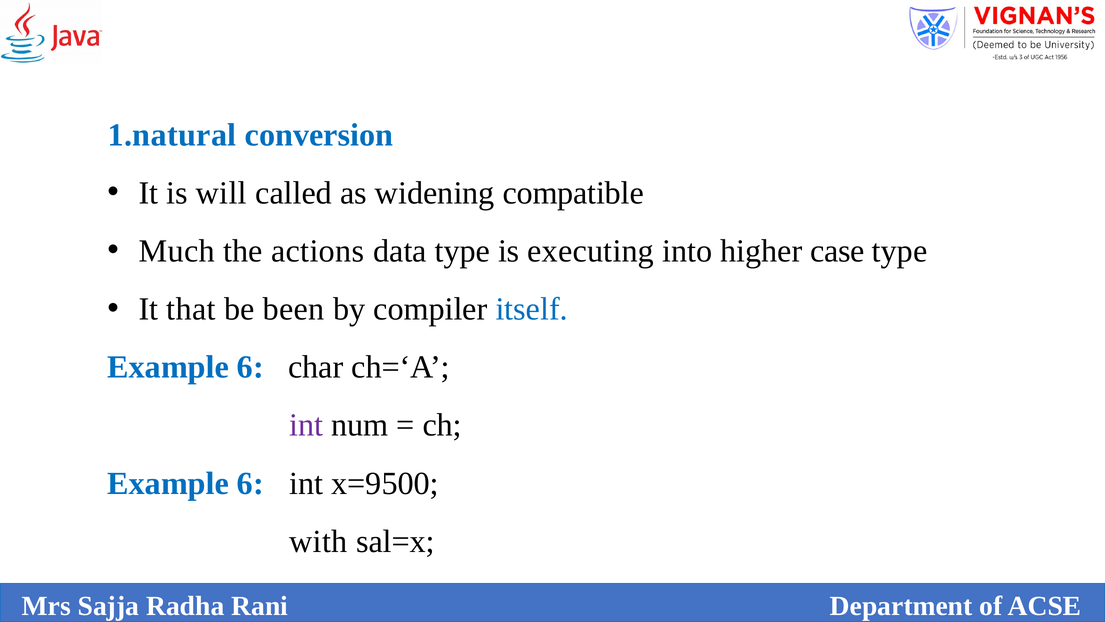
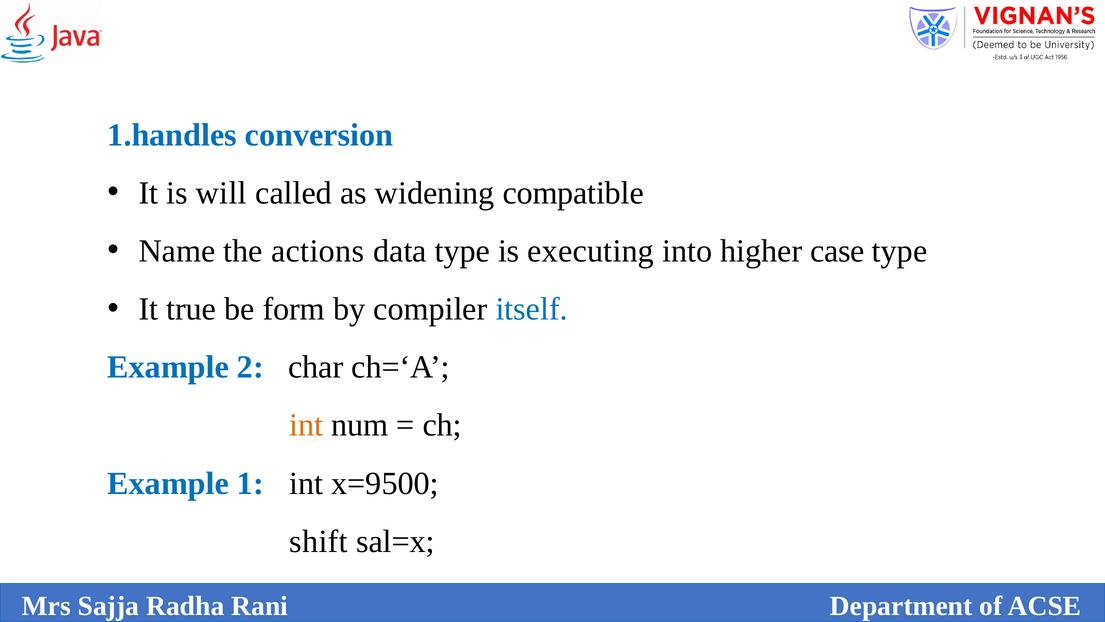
1.natural: 1.natural -> 1.handles (172, 135)
Much: Much -> Name (177, 251)
that: that -> true (191, 309)
been: been -> form (294, 309)
6: 6 -> 2 (250, 367)
int colour: purple -> orange (306, 425)
6: 6 -> 1 (250, 483)
with: with -> shift (319, 541)
